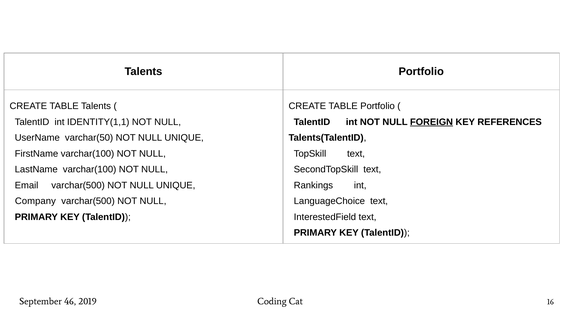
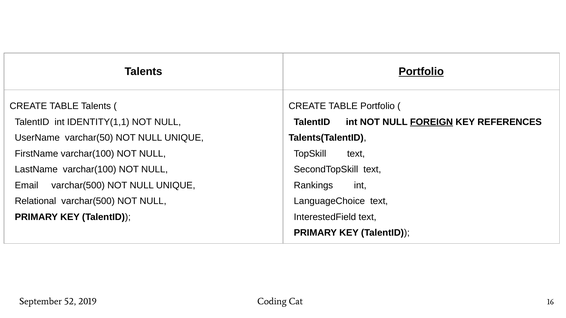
Portfolio underline: none -> present (421, 72)
Company: Company -> Relational (35, 201)
46: 46 -> 52 (70, 302)
